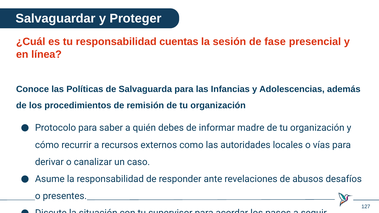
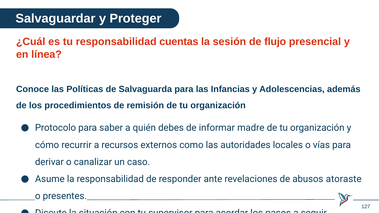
fase: fase -> flujo (275, 42)
desafíos: desafíos -> atoraste (344, 179)
